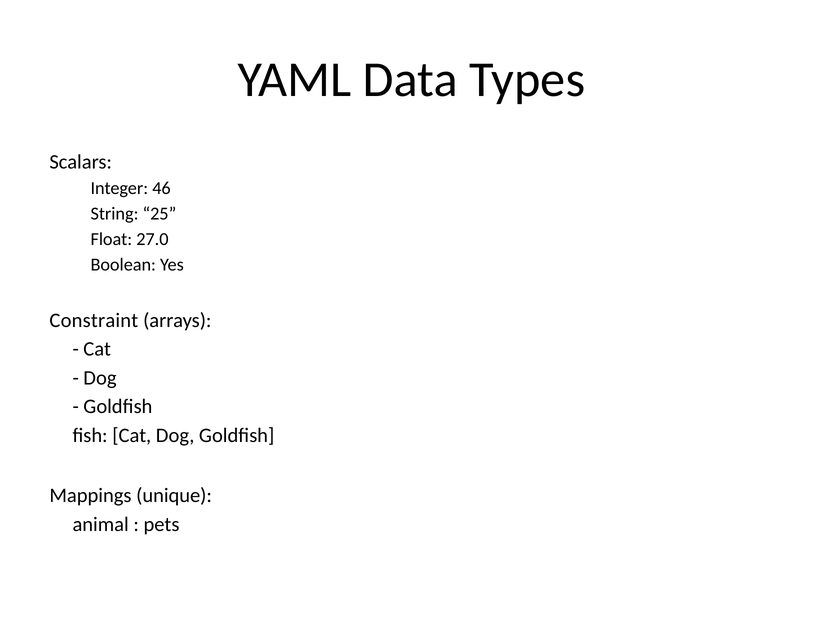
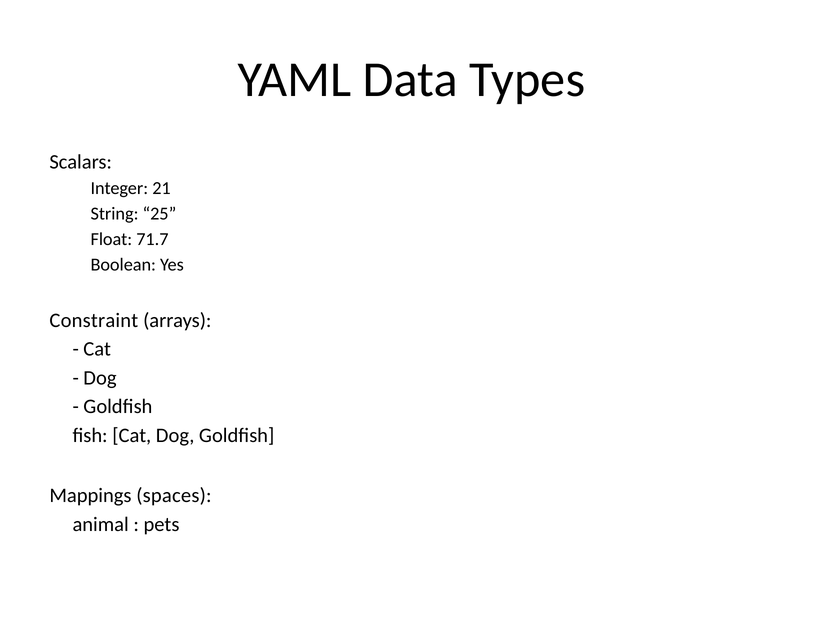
46: 46 -> 21 (161, 188)
27.0: 27.0 -> 71.7 (152, 239)
unique: unique -> spaces (174, 496)
